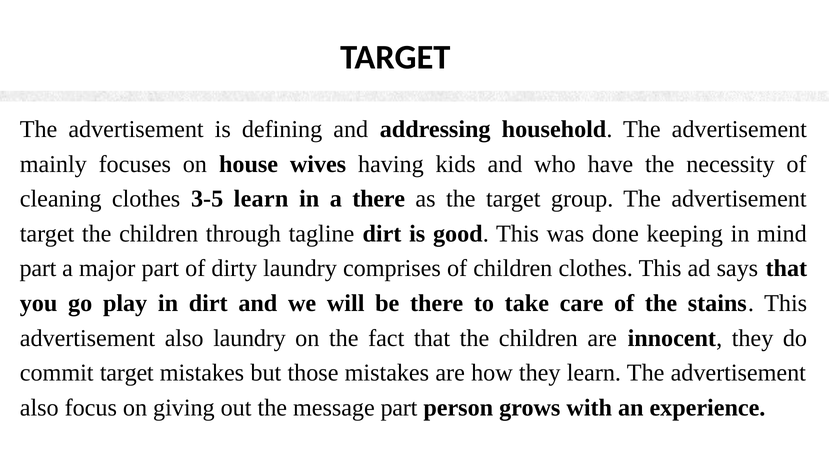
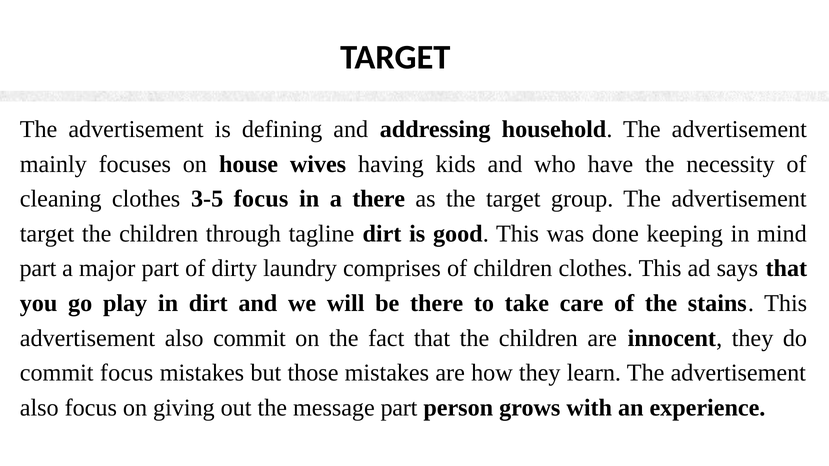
3-5 learn: learn -> focus (261, 199)
also laundry: laundry -> commit (250, 338)
commit target: target -> focus (127, 373)
